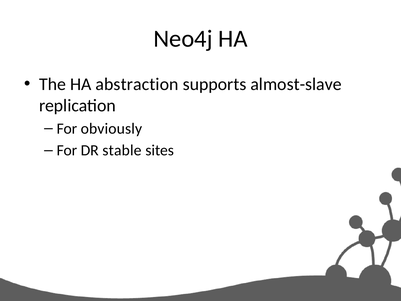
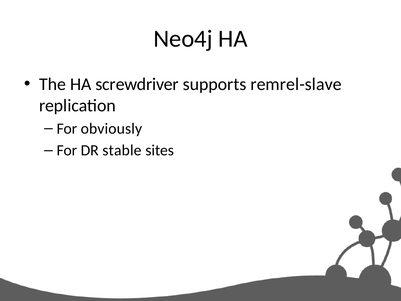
abstraction: abstraction -> screwdriver (137, 84)
almost-slave: almost-slave -> remrel-slave (296, 84)
